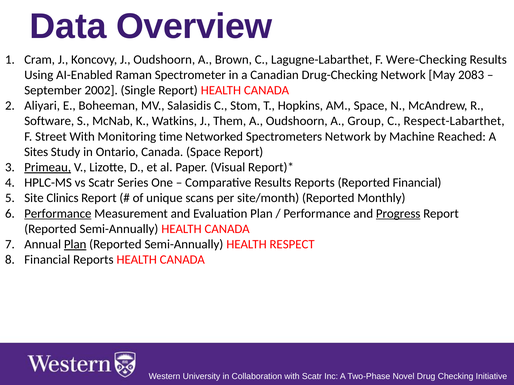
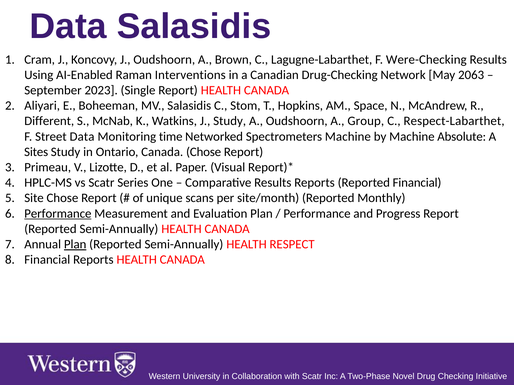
Data Overview: Overview -> Salasidis (194, 26)
Spectrometer: Spectrometer -> Interventions (190, 75)
2083: 2083 -> 2063 (471, 75)
2002: 2002 -> 2023 (101, 90)
Software: Software -> Different (49, 121)
J Them: Them -> Study (230, 121)
Street With: With -> Data (82, 137)
Spectrometers Network: Network -> Machine (348, 137)
Reached: Reached -> Absolute (462, 137)
Canada Space: Space -> Chose (204, 152)
Primeau underline: present -> none (48, 168)
Site Clinics: Clinics -> Chose (62, 198)
Progress underline: present -> none (398, 214)
